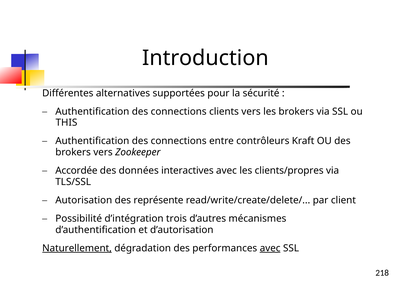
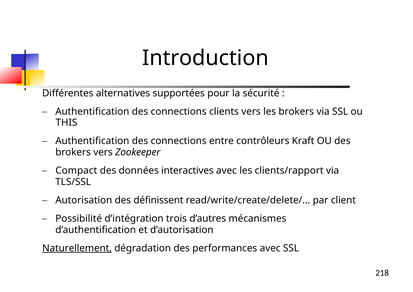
Accordée: Accordée -> Compact (76, 171)
clients/propres: clients/propres -> clients/rapport (289, 171)
représente: représente -> définissent (158, 200)
avec underline: present -> none (270, 248)
